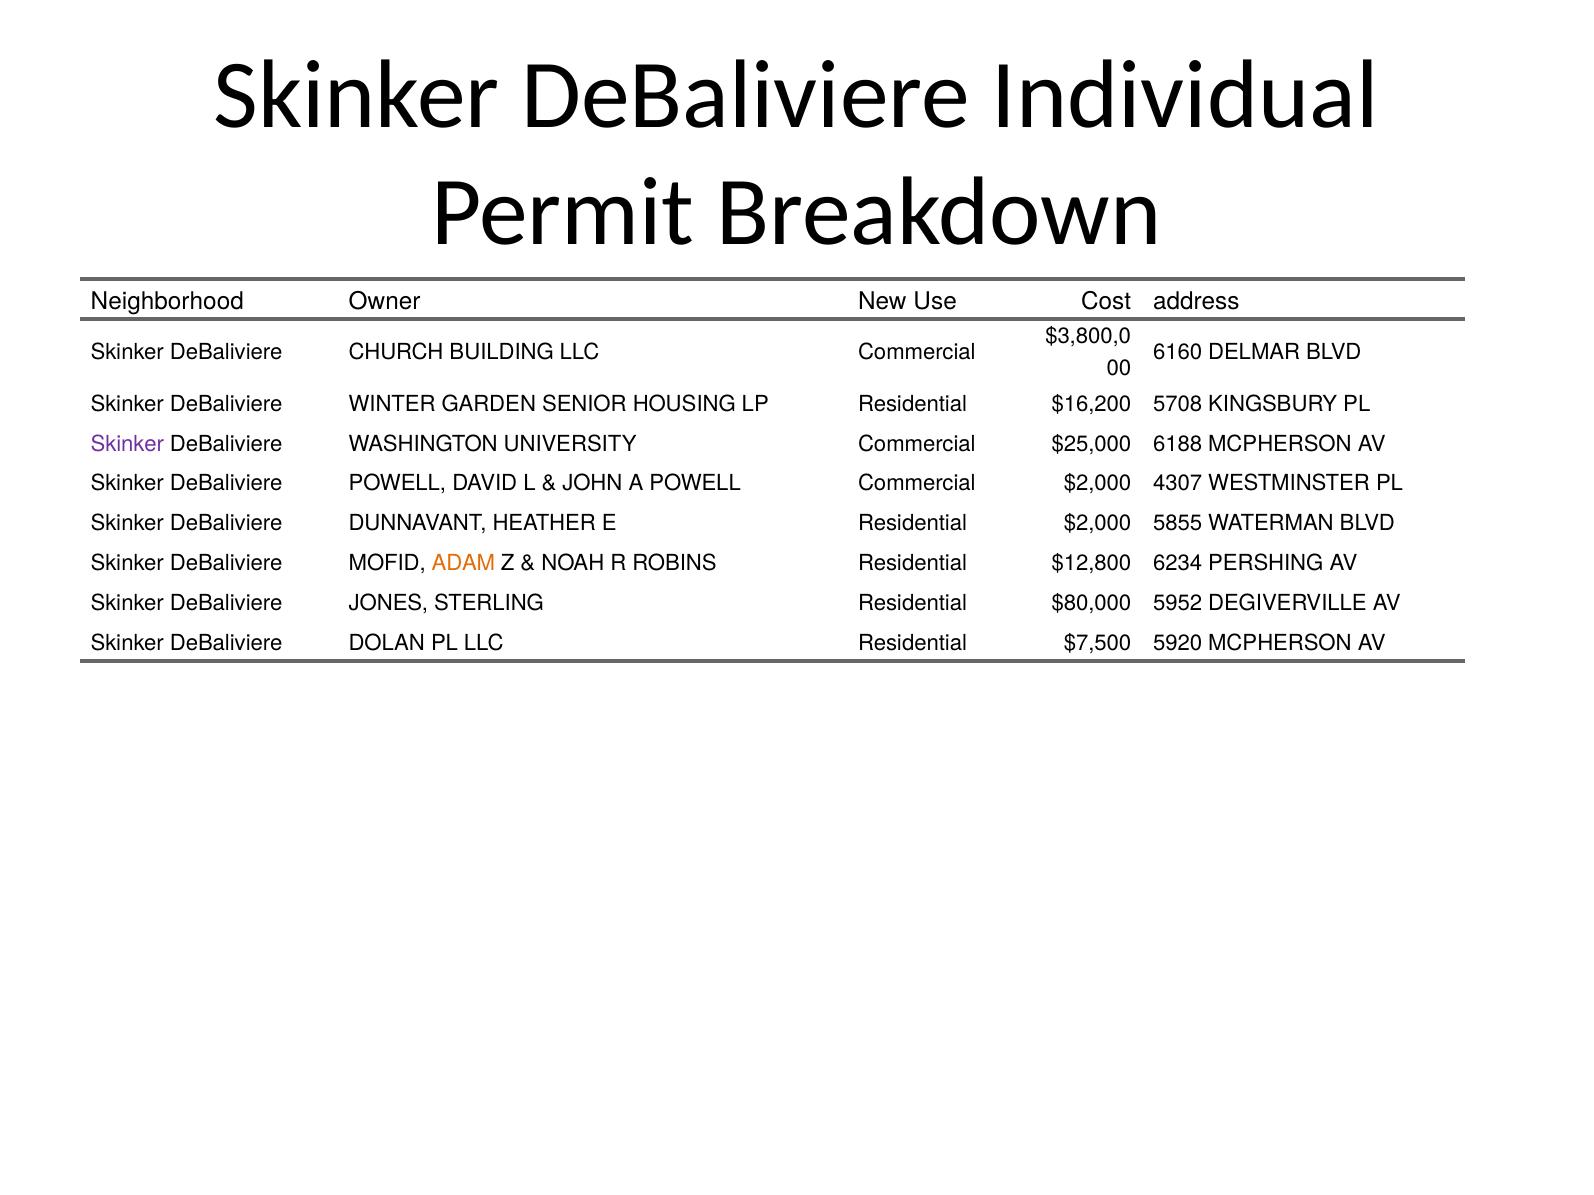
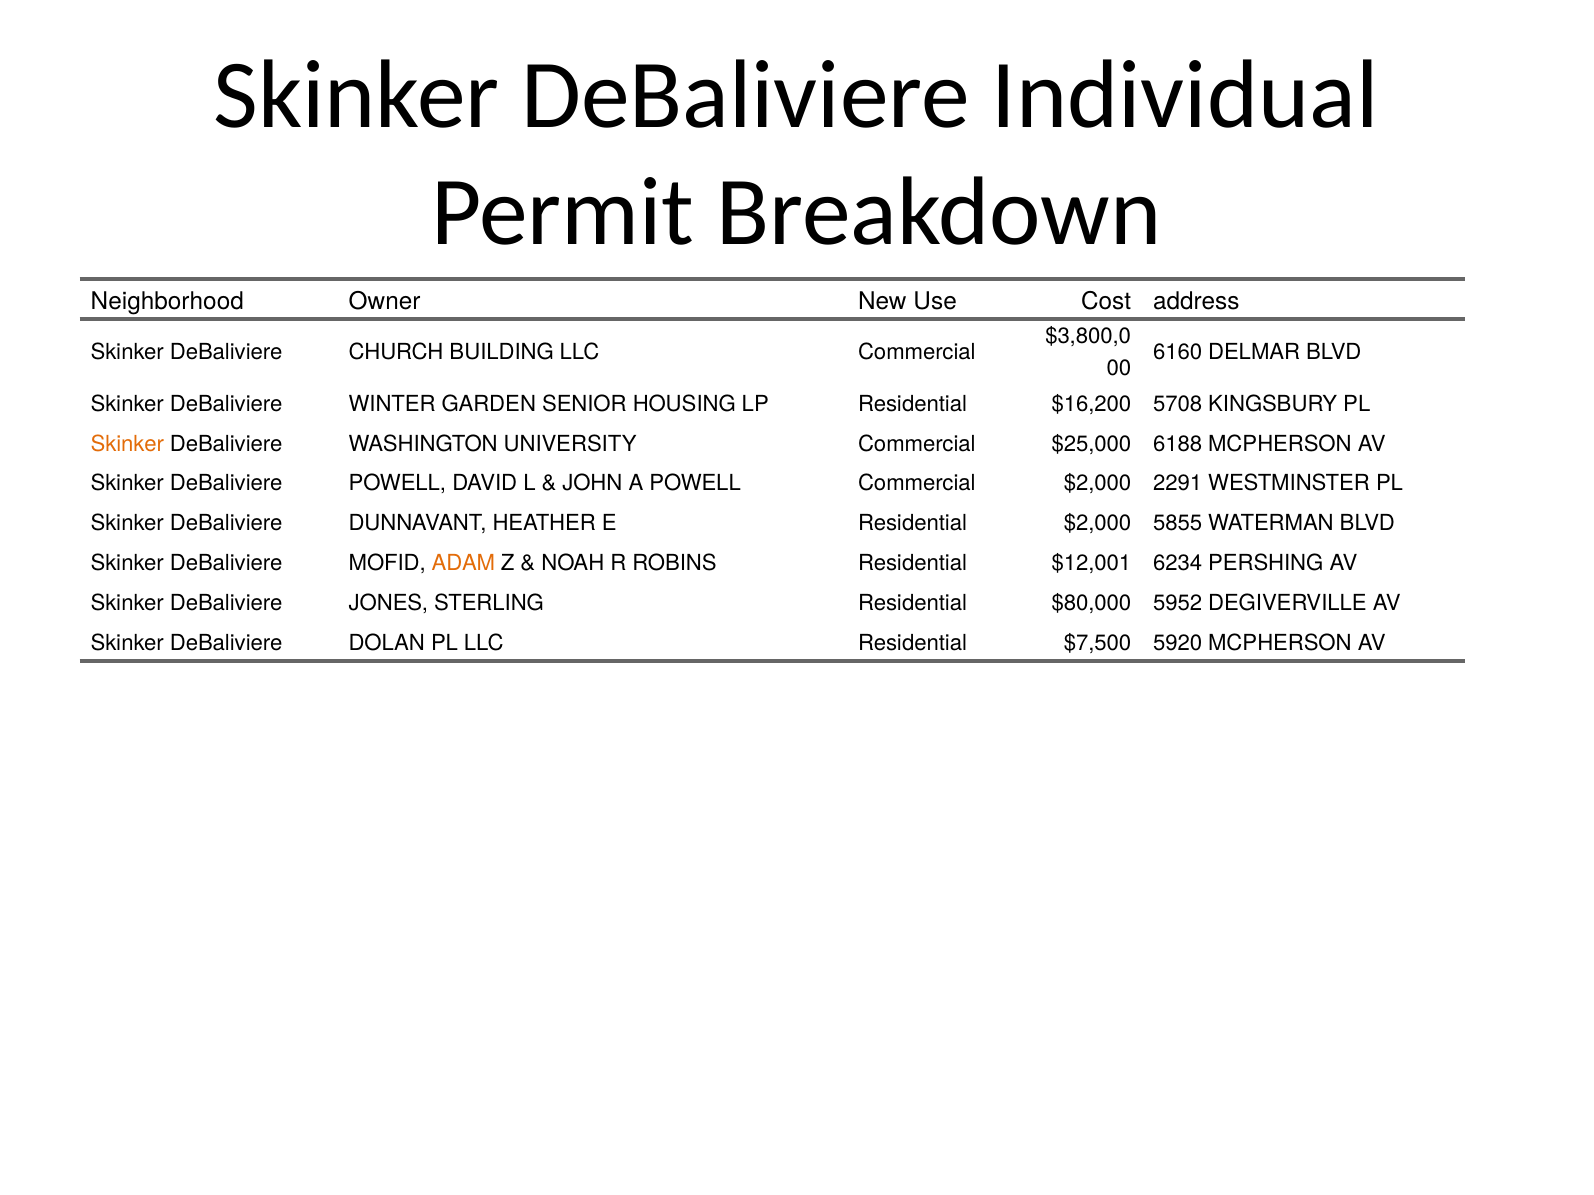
Skinker colour: purple -> orange (127, 444)
4307: 4307 -> 2291 (1178, 484)
$12,800: $12,800 -> $12,001 (1091, 564)
